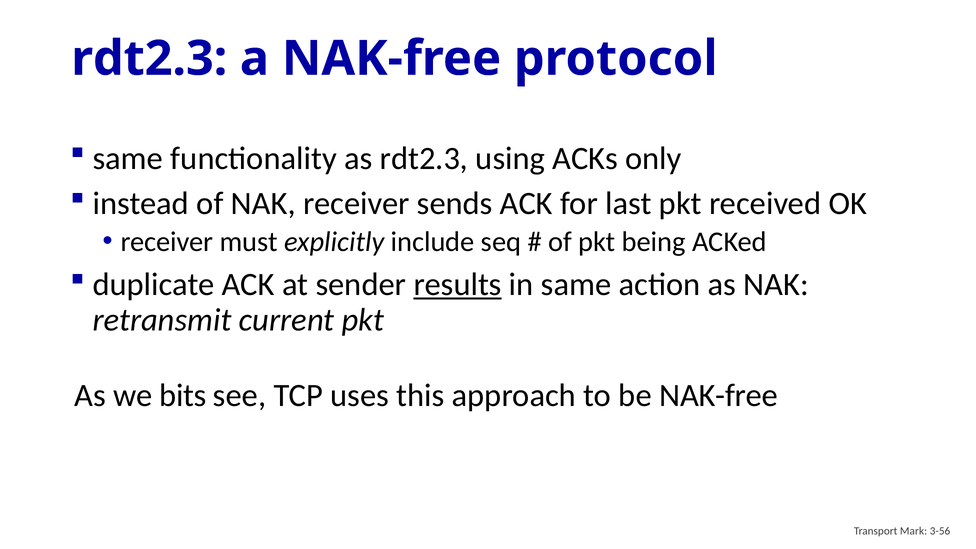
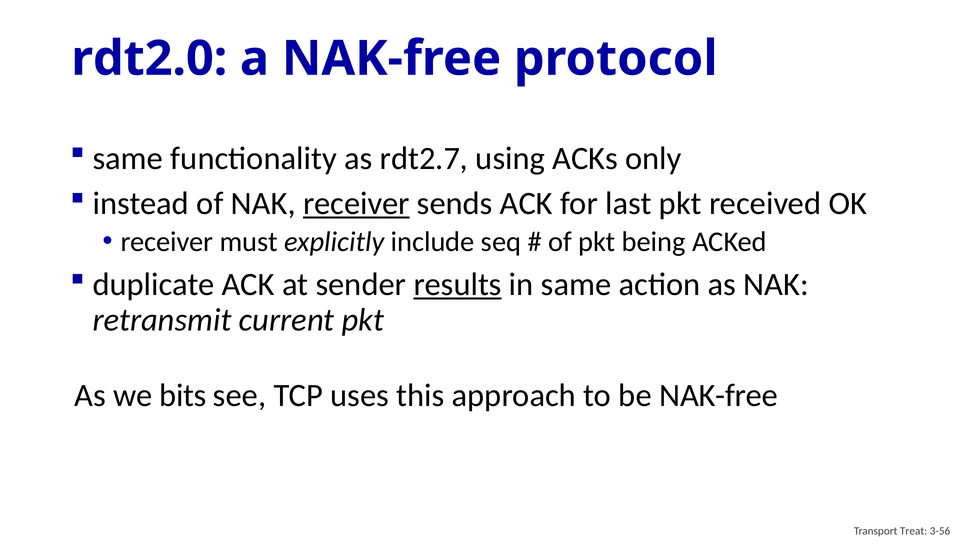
rdt2.3: rdt2.3 -> rdt2.0 (149, 59)
as rdt2.3: rdt2.3 -> rdt2.7 (424, 158)
receiver underline: none -> present (356, 204)
Mark: Mark -> Treat (914, 531)
